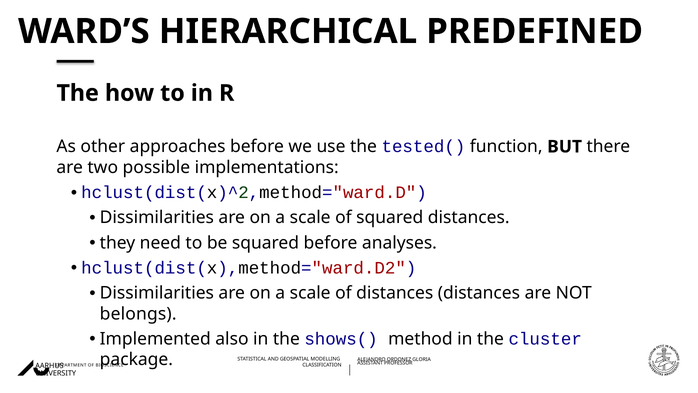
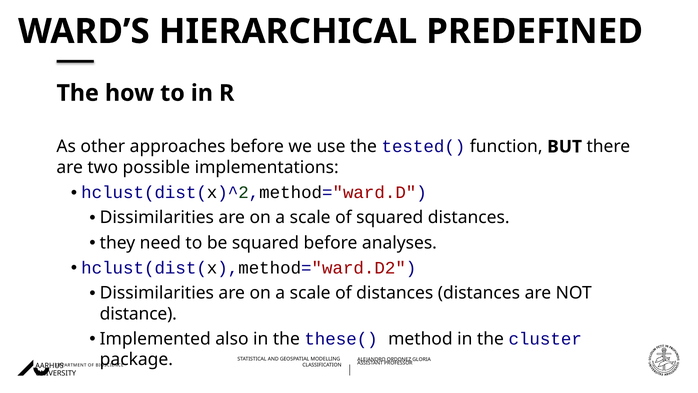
belongs: belongs -> distance (138, 314)
shows(: shows( -> these( (341, 339)
